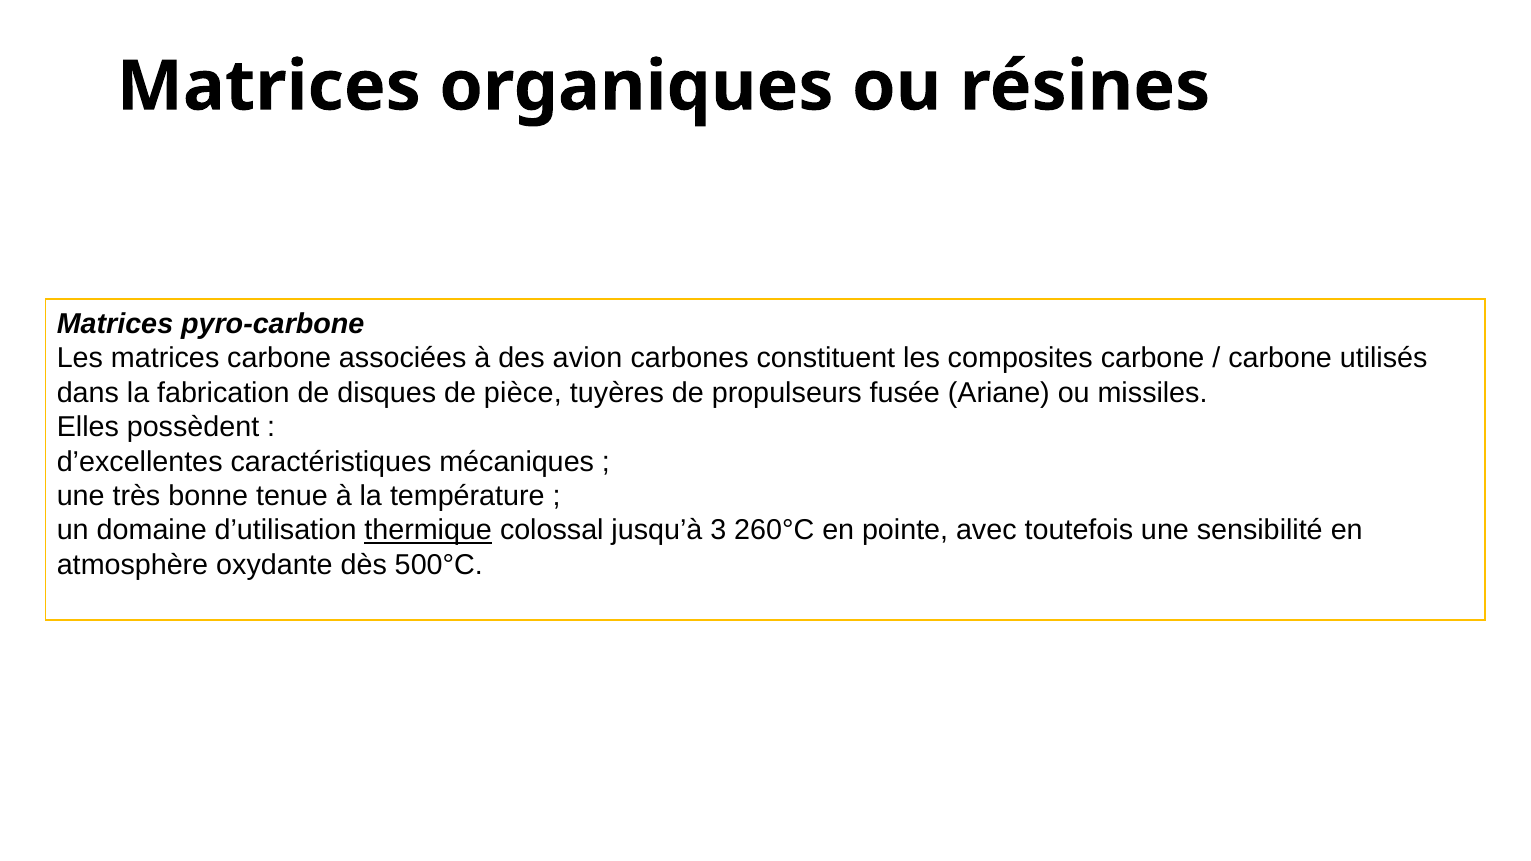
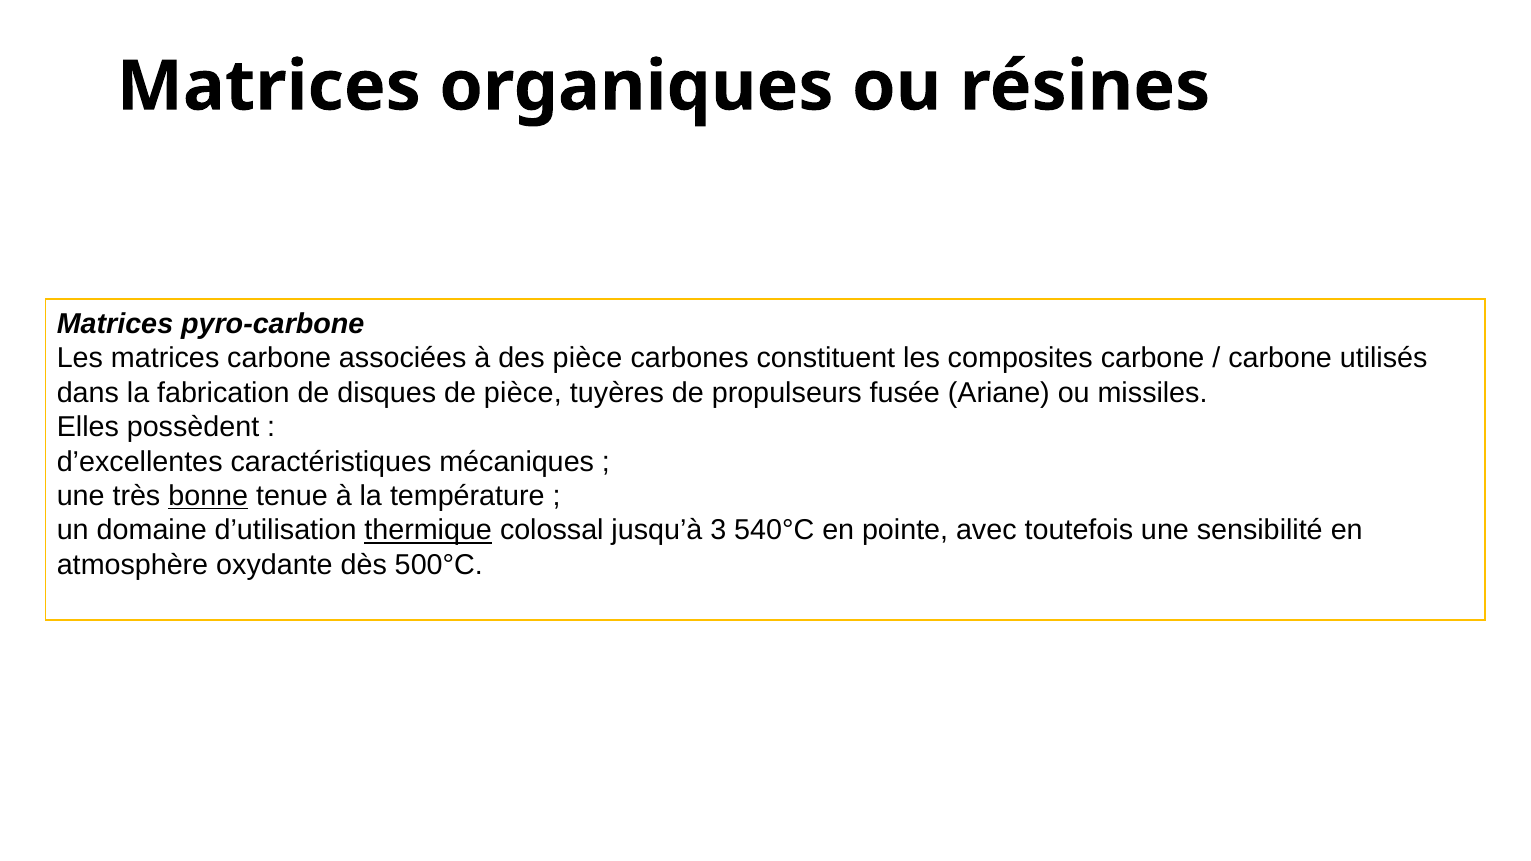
des avion: avion -> pièce (587, 358)
bonne underline: none -> present (208, 496)
260°C: 260°C -> 540°C (774, 531)
